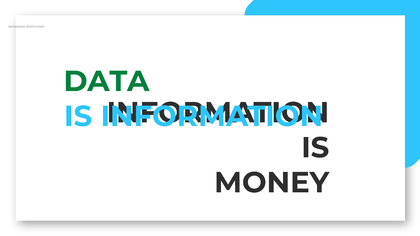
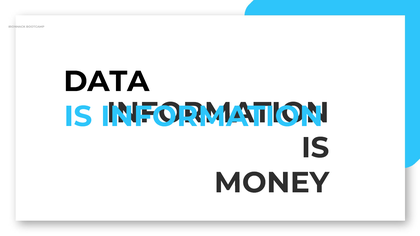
DATA colour: green -> black (106, 82)
